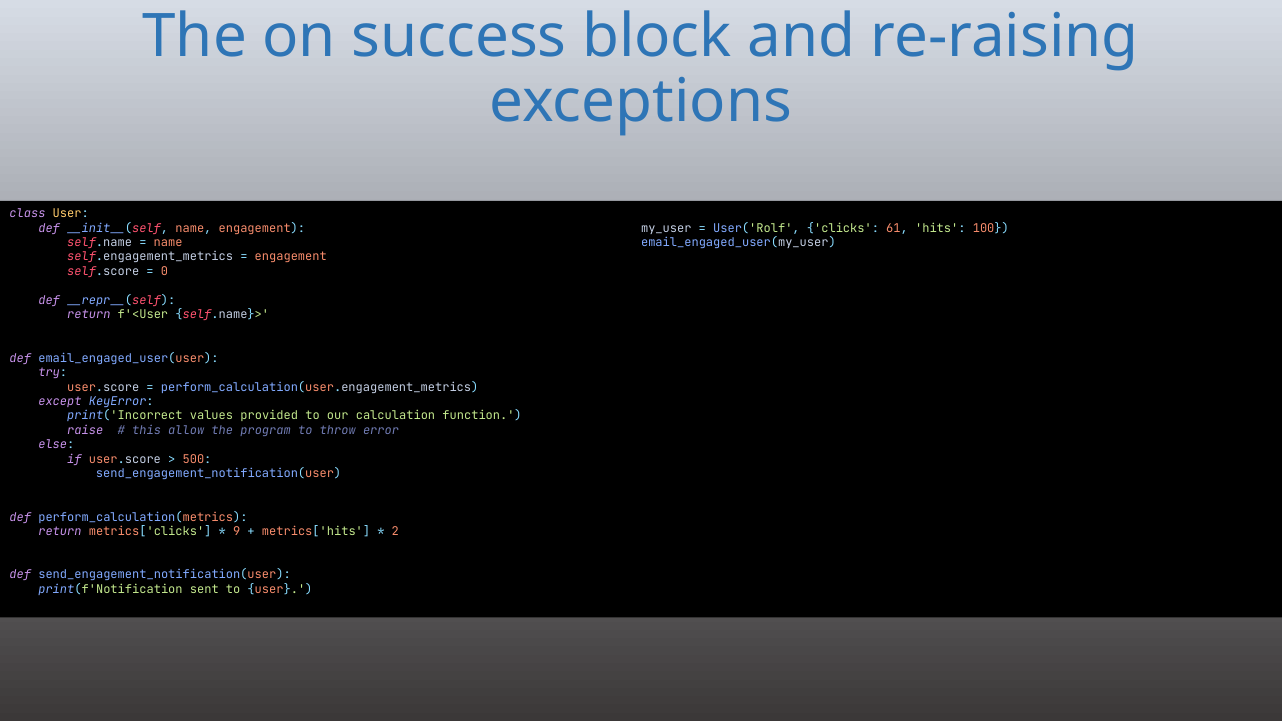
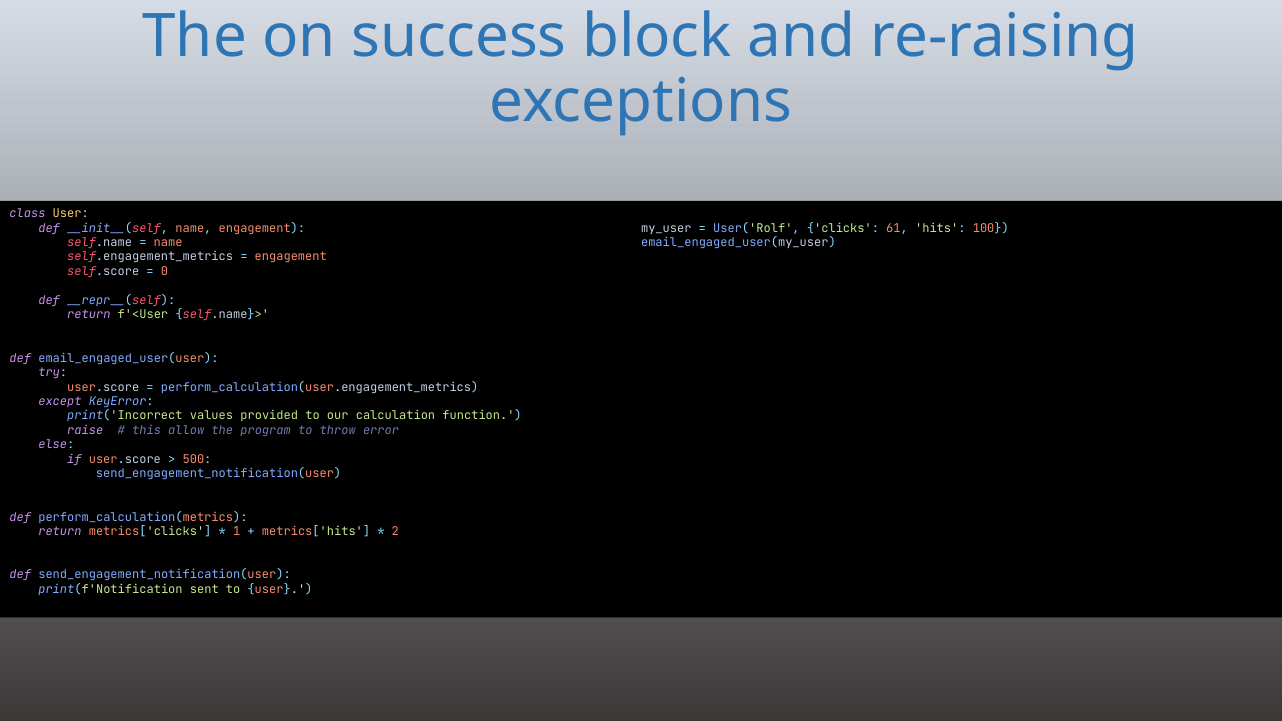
9: 9 -> 1 (237, 532)
